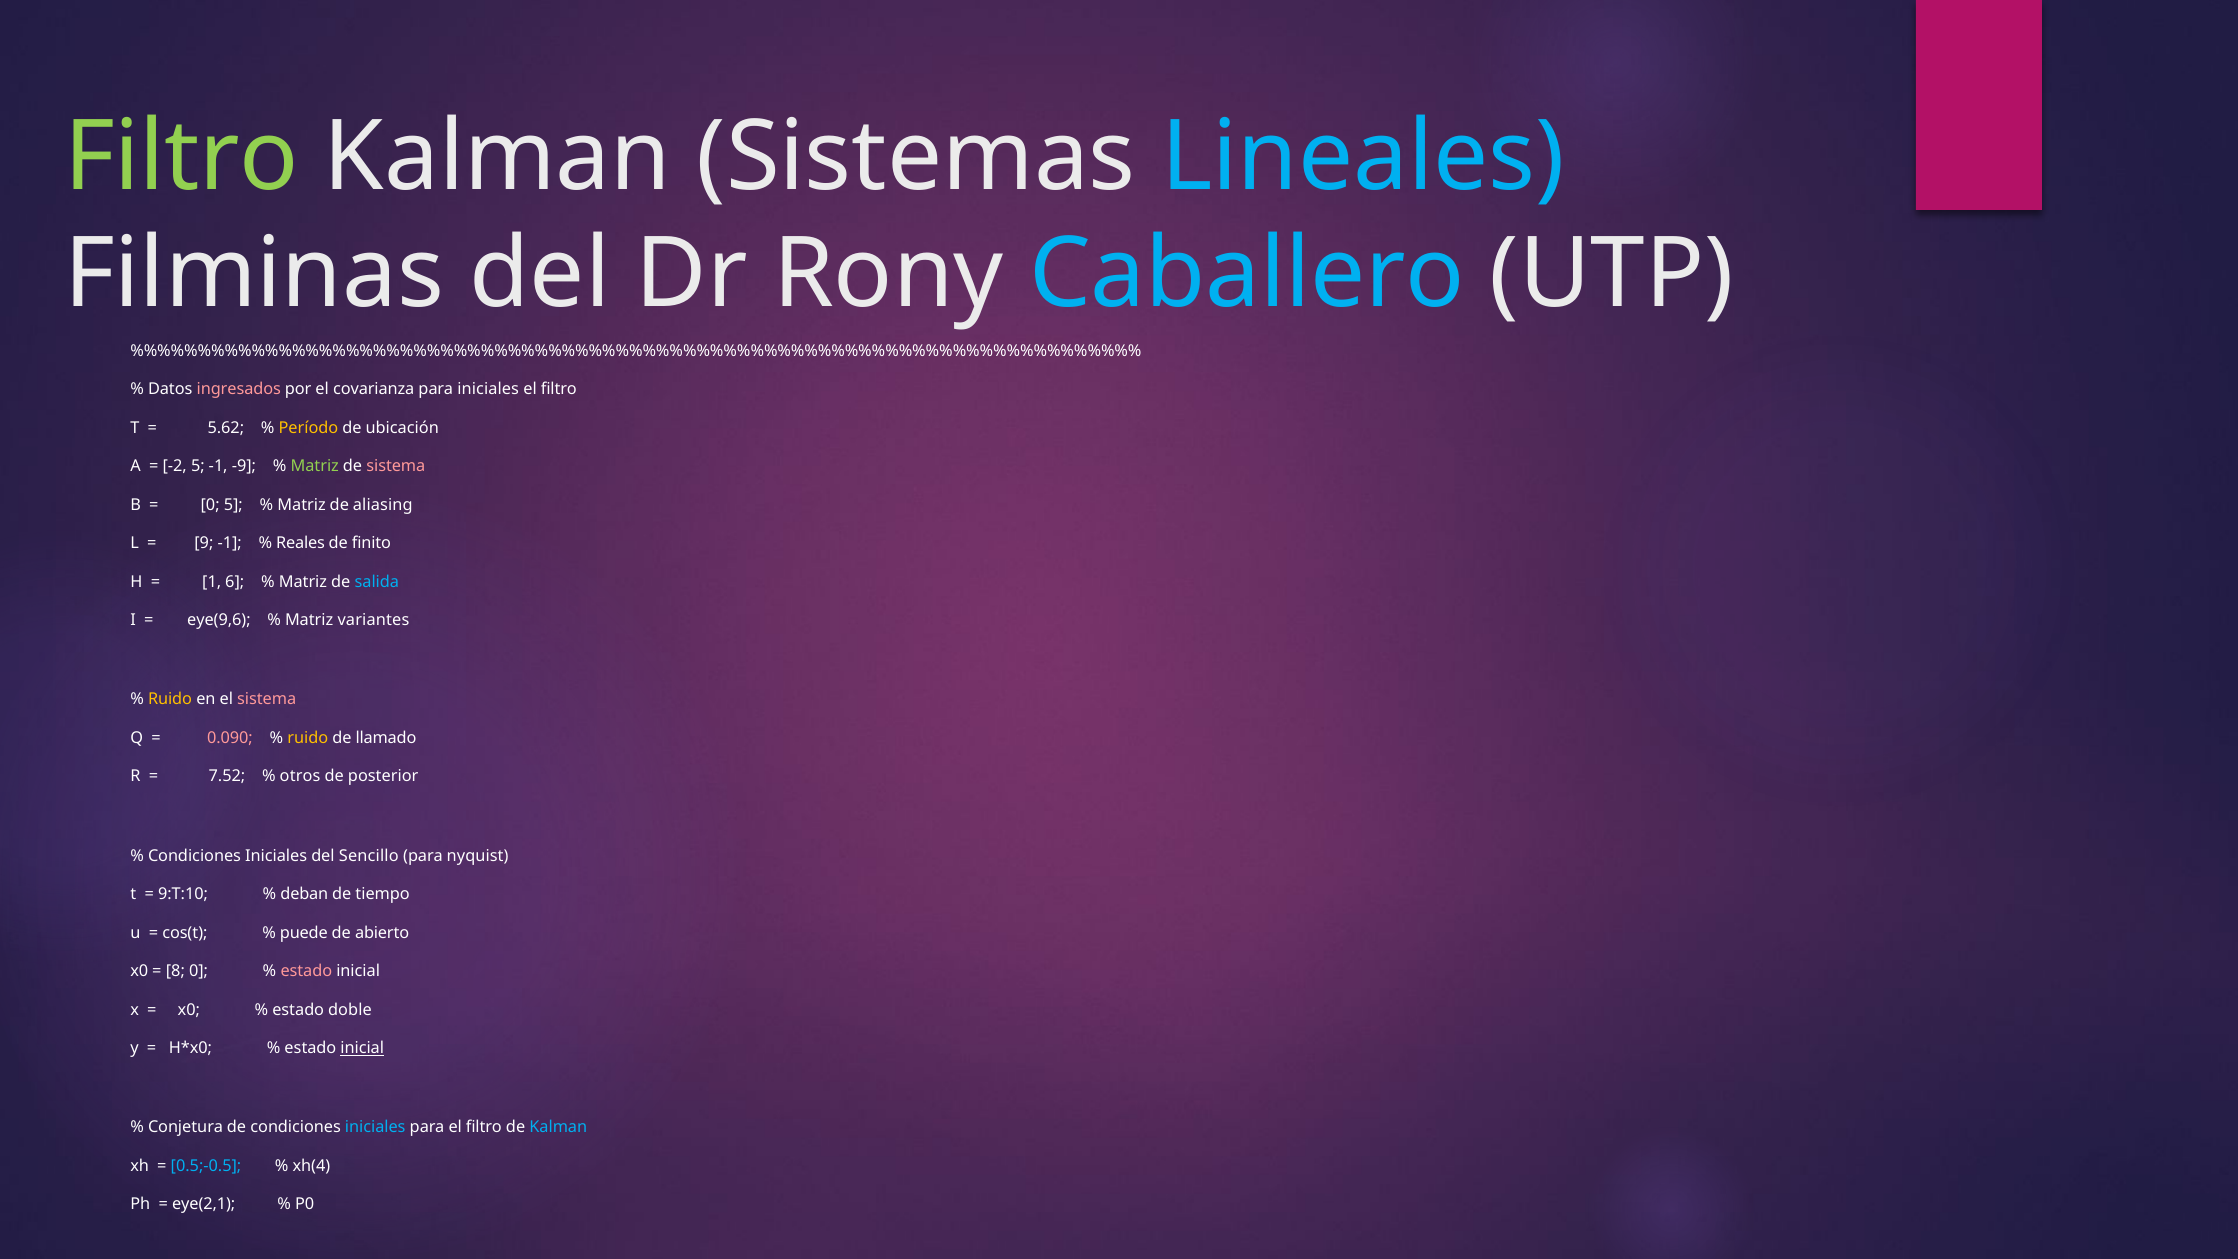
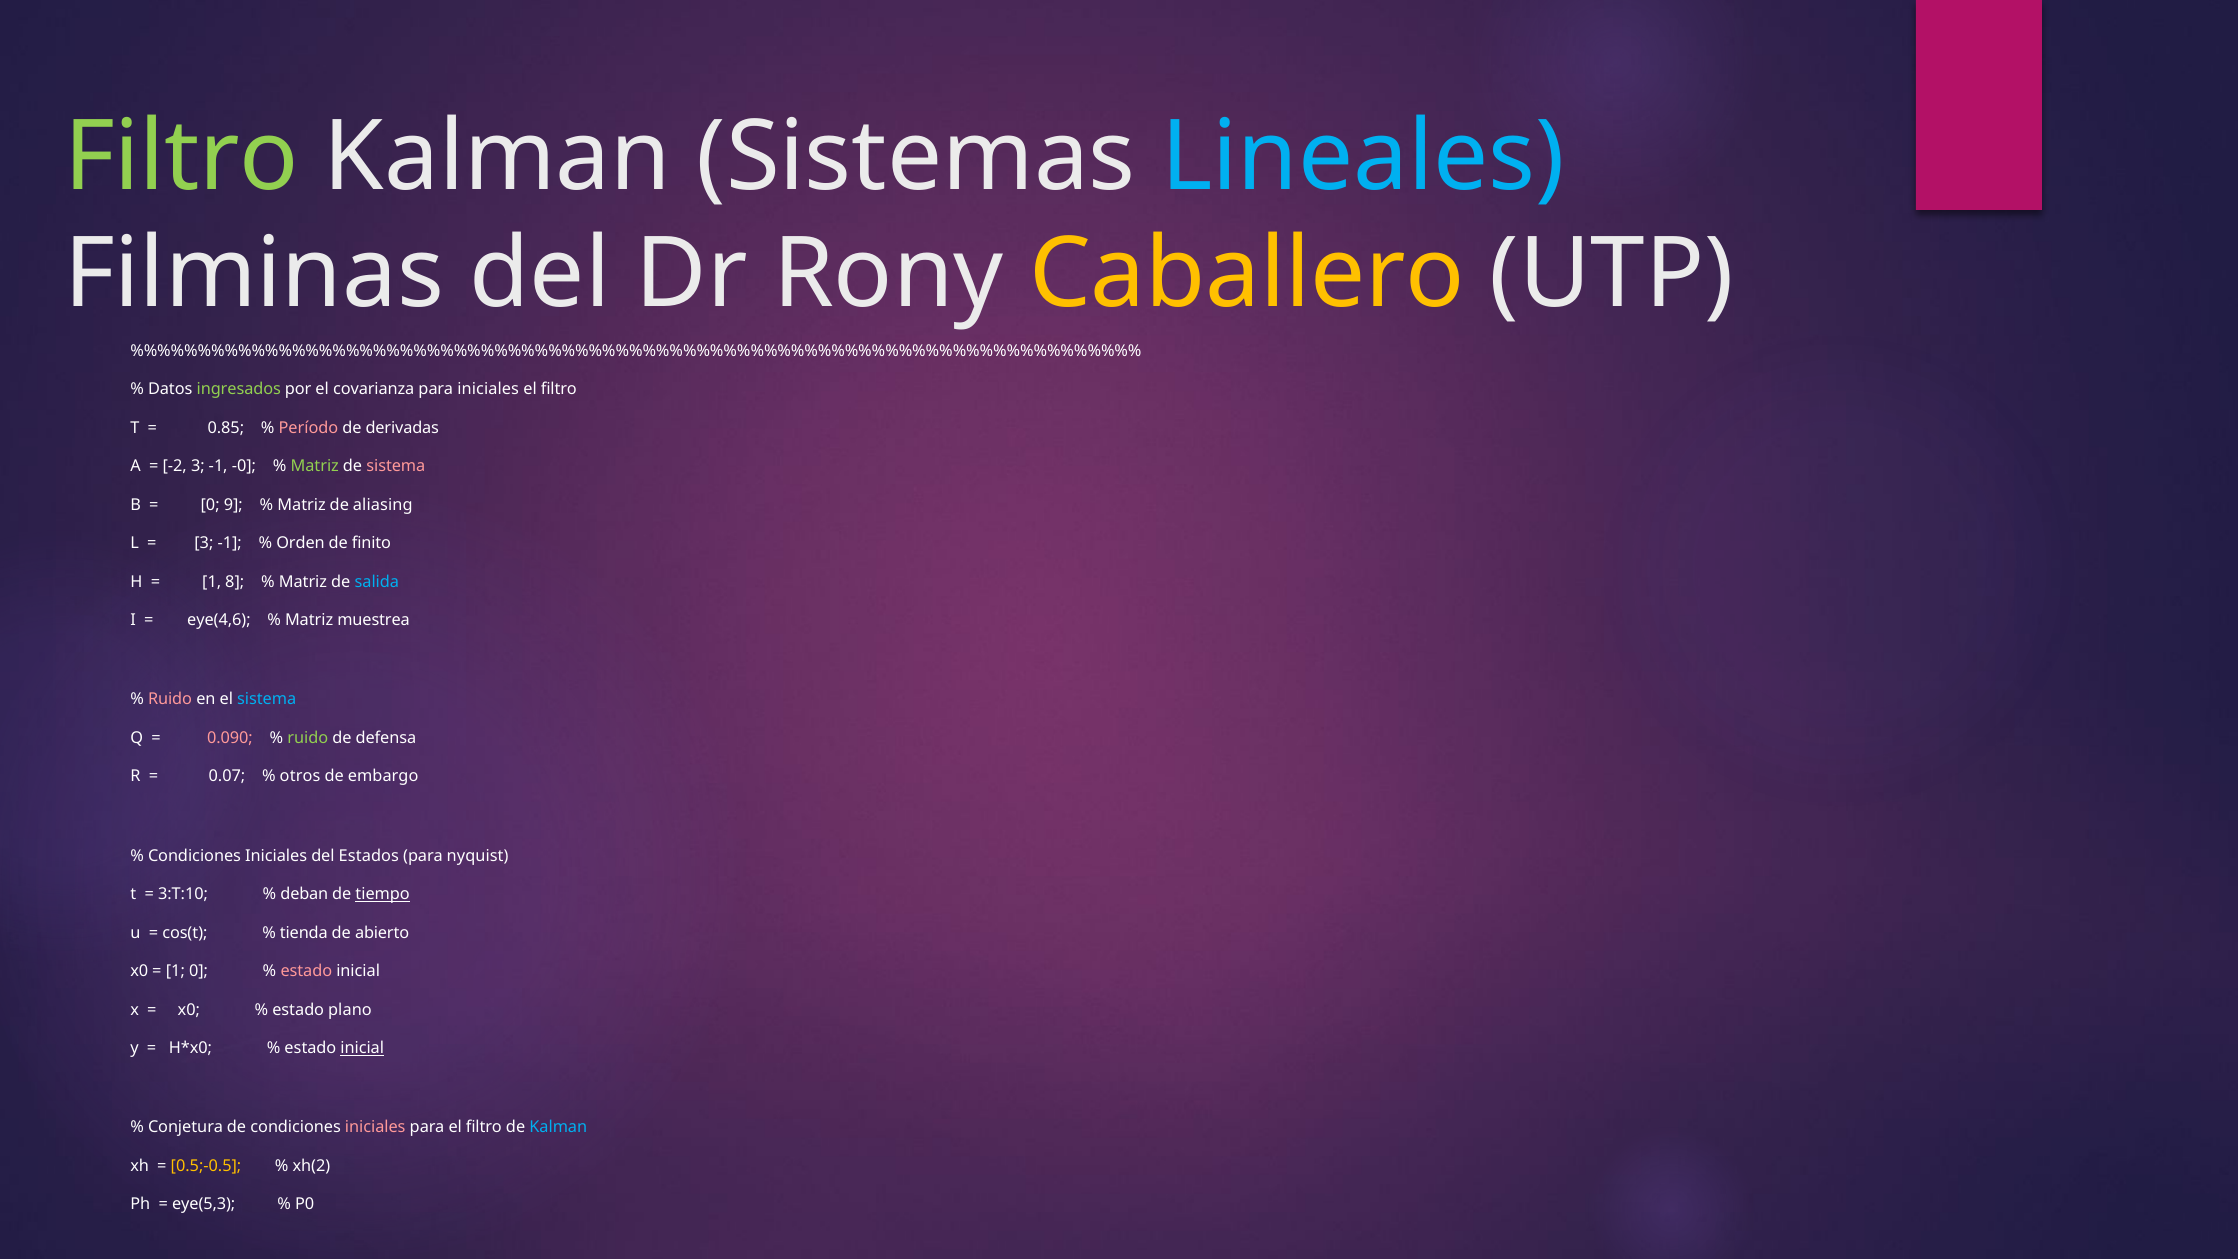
Caballero colour: light blue -> yellow (1247, 275)
ingresados colour: pink -> light green (239, 389)
5.62: 5.62 -> 0.85 (226, 428)
Período colour: yellow -> pink (308, 428)
ubicación: ubicación -> derivadas (402, 428)
-2 5: 5 -> 3 (198, 466)
-9: -9 -> -0 (244, 466)
0 5: 5 -> 9 (233, 505)
9: 9 -> 3 (204, 543)
Reales: Reales -> Orden (301, 543)
6: 6 -> 8 (235, 582)
eye(9,6: eye(9,6 -> eye(4,6 (219, 620)
variantes: variantes -> muestrea (374, 620)
Ruido colour: yellow -> pink (170, 699)
sistema colour: pink -> light blue (267, 699)
ruido colour: yellow -> light green (308, 738)
llamado: llamado -> defensa (386, 738)
7.52: 7.52 -> 0.07 (227, 776)
posterior: posterior -> embargo (383, 776)
Sencillo: Sencillo -> Estados (369, 856)
9:T:10: 9:T:10 -> 3:T:10 (183, 894)
tiempo underline: none -> present (383, 894)
puede: puede -> tienda (304, 933)
8: 8 -> 1 (175, 971)
doble: doble -> plano (350, 1010)
iniciales colour: light blue -> pink (375, 1127)
0.5;-0.5 colour: light blue -> yellow (206, 1166)
xh(4: xh(4 -> xh(2 (311, 1166)
eye(2,1: eye(2,1 -> eye(5,3 (204, 1204)
